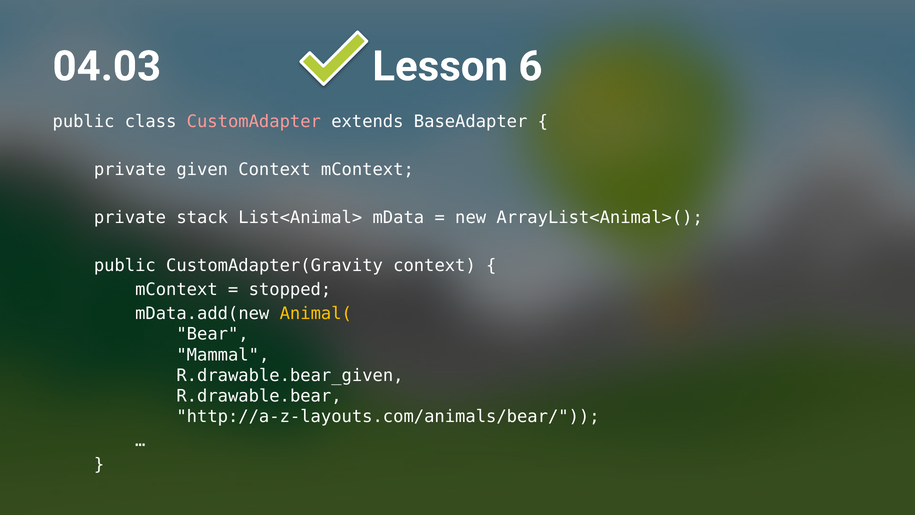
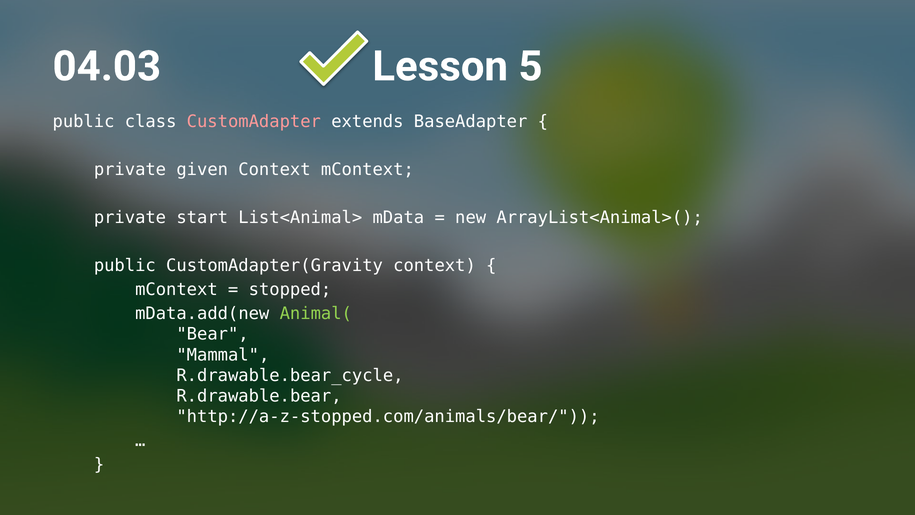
6: 6 -> 5 (530, 66)
stack: stack -> start (202, 217)
Animal( colour: yellow -> light green (316, 313)
R.drawable.bear_given: R.drawable.bear_given -> R.drawable.bear_cycle (290, 375)
http://a-z-layouts.com/animals/bear/: http://a-z-layouts.com/animals/bear/ -> http://a-z-stopped.com/animals/bear/ (388, 416)
